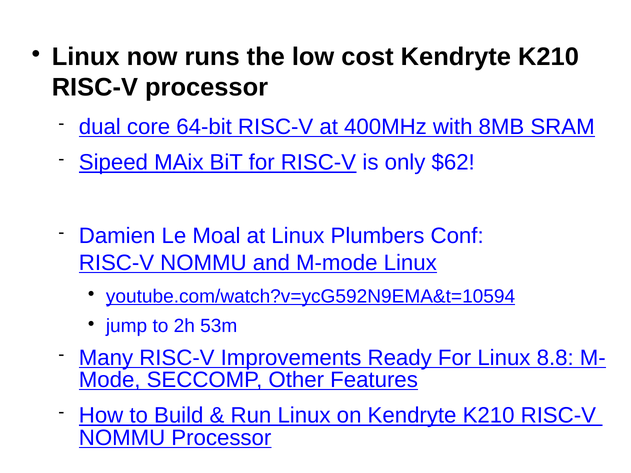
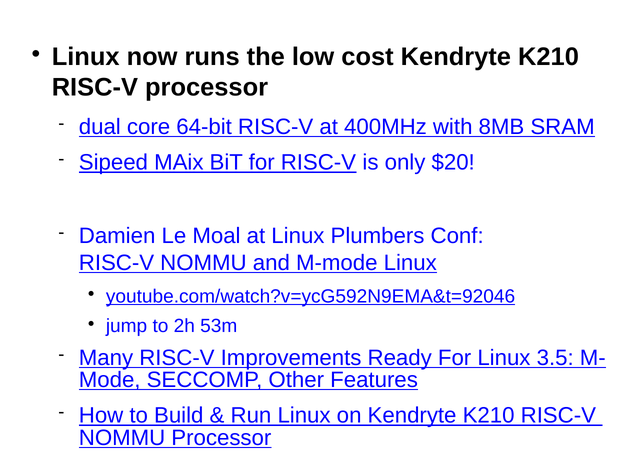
$62: $62 -> $20 (453, 163)
youtube.com/watch?v=ycG592N9EMA&t=10594: youtube.com/watch?v=ycG592N9EMA&t=10594 -> youtube.com/watch?v=ycG592N9EMA&t=92046 (311, 296)
8.8: 8.8 -> 3.5 (555, 358)
